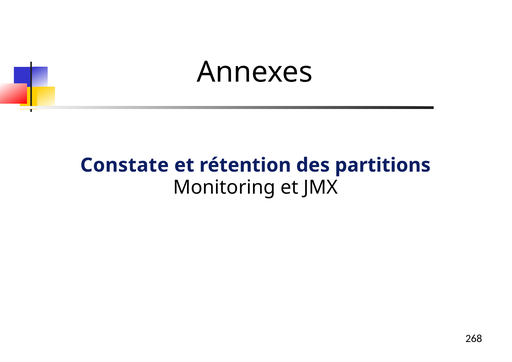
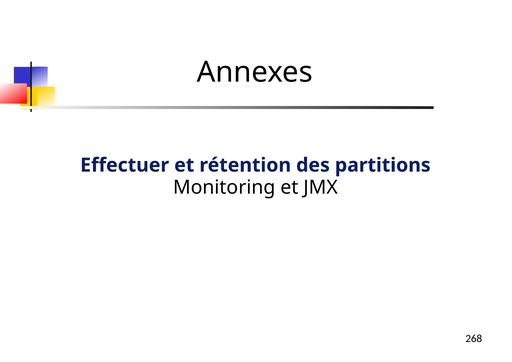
Constate: Constate -> Effectuer (125, 165)
